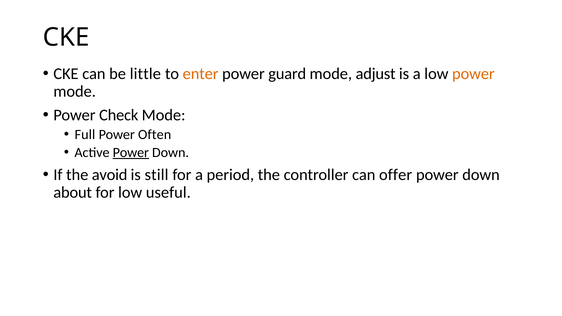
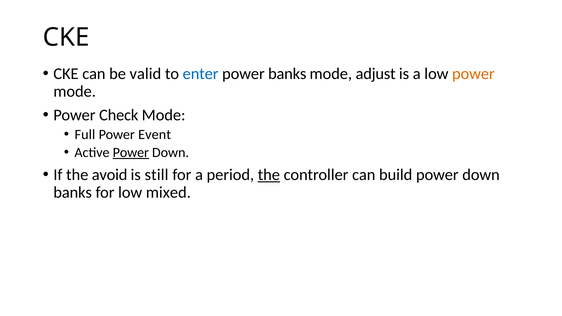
little: little -> valid (145, 74)
enter colour: orange -> blue (201, 74)
power guard: guard -> banks (287, 74)
Often: Often -> Event (155, 134)
the underline: none -> present (269, 175)
offer: offer -> build (396, 175)
about: about -> banks (73, 193)
useful: useful -> mixed (168, 193)
